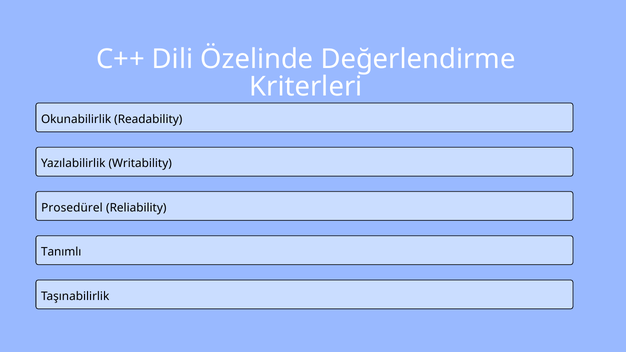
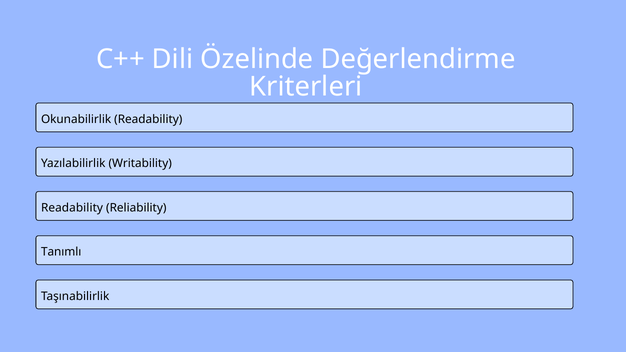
Prosedürel: Prosedürel -> Readability (72, 208)
